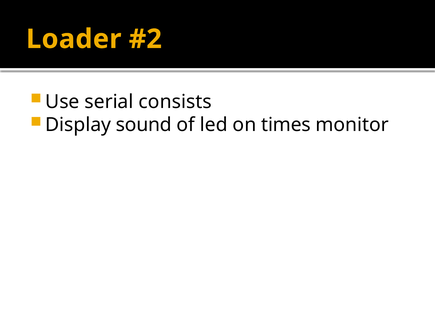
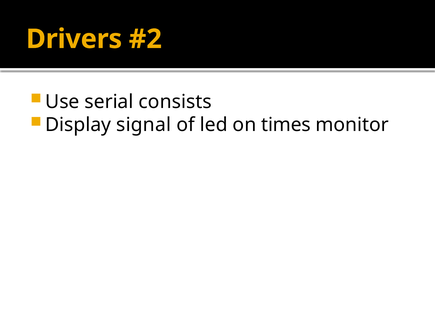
Loader: Loader -> Drivers (74, 39)
sound: sound -> signal (144, 125)
